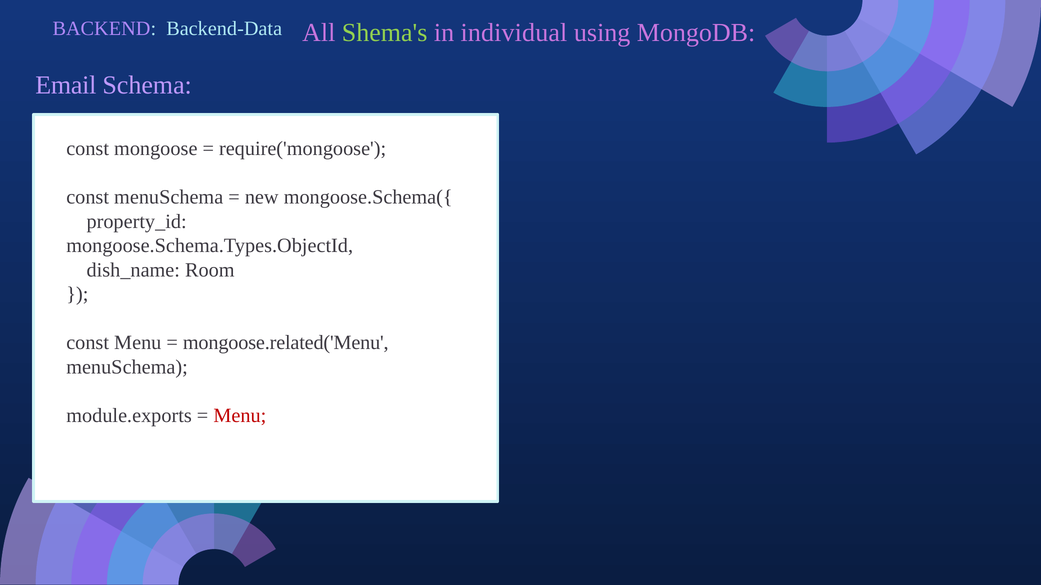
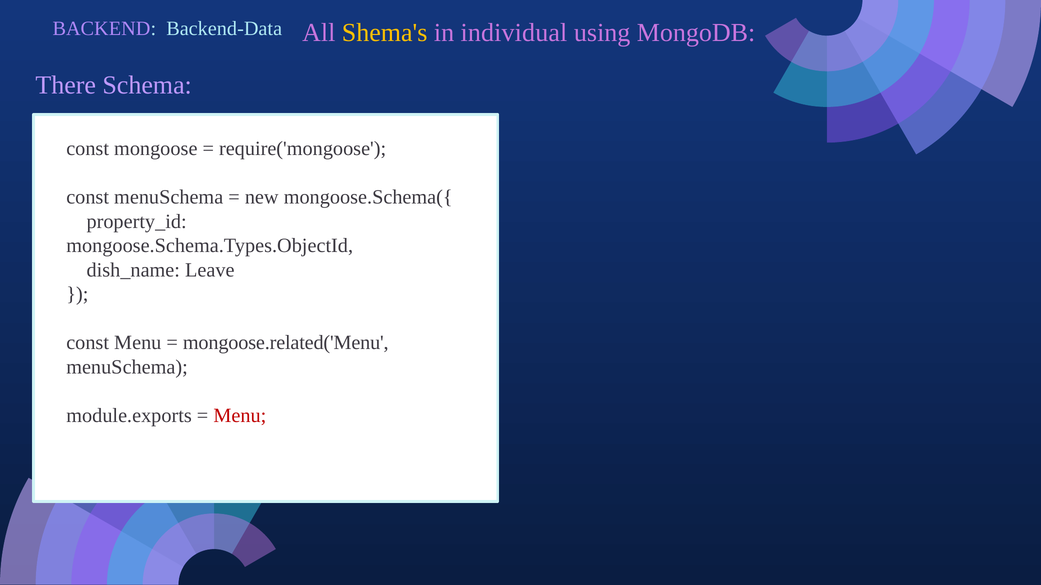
Shema's colour: light green -> yellow (385, 33)
Email: Email -> There (66, 85)
Room: Room -> Leave (210, 270)
